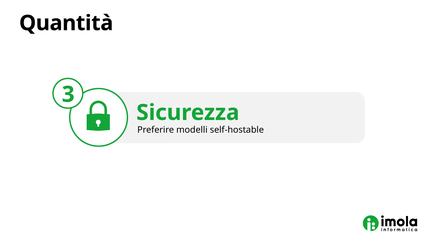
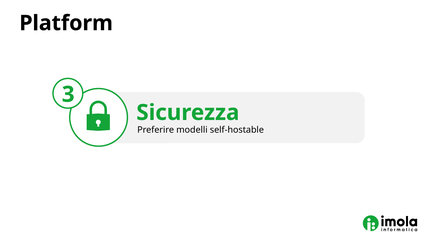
Quantità: Quantità -> Platform (66, 23)
